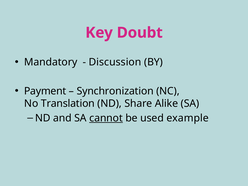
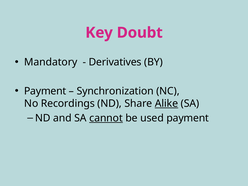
Discussion: Discussion -> Derivatives (115, 62)
Translation: Translation -> Recordings (68, 104)
Alike underline: none -> present (166, 104)
used example: example -> payment (188, 118)
